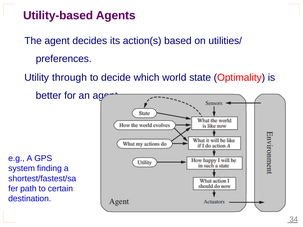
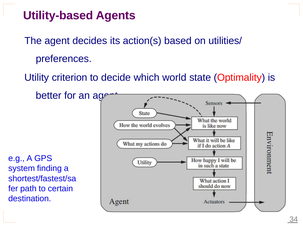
through: through -> criterion (70, 78)
